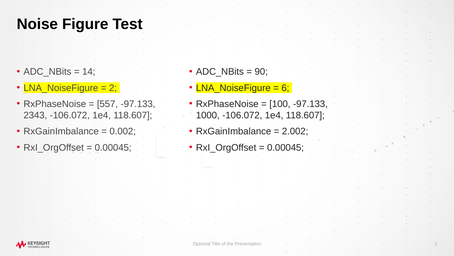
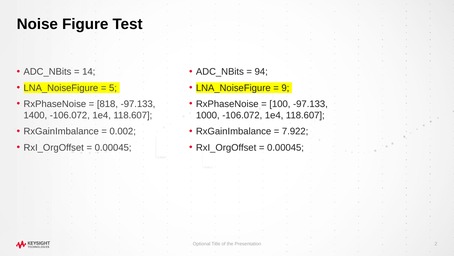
90: 90 -> 94 (261, 72)
2: 2 -> 5 (113, 88)
6: 6 -> 9 (285, 88)
557: 557 -> 818 (107, 104)
2343: 2343 -> 1400 (35, 115)
2.002: 2.002 -> 7.922 (295, 131)
